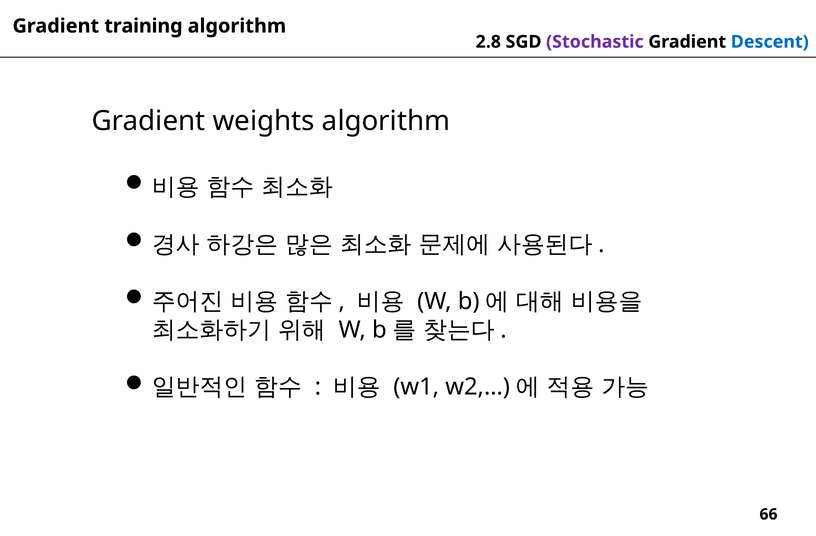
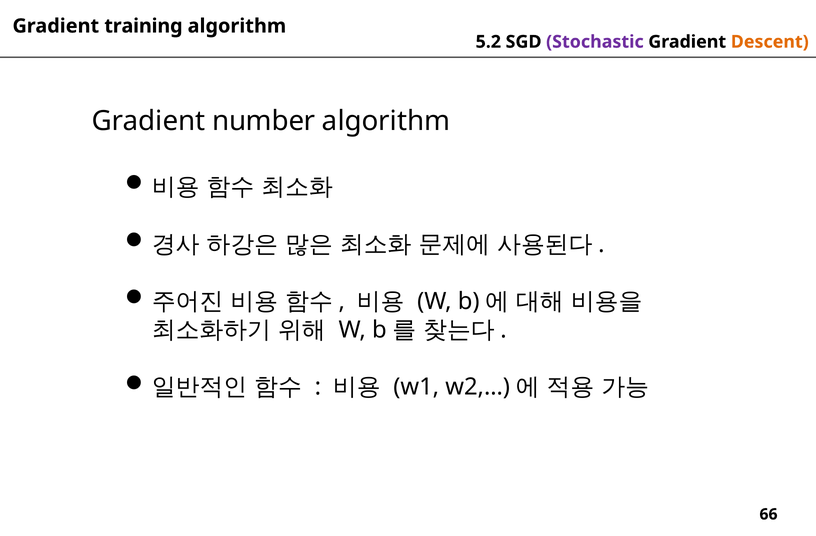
2.8: 2.8 -> 5.2 (488, 42)
Descent colour: blue -> orange (770, 42)
weights: weights -> number (264, 121)
